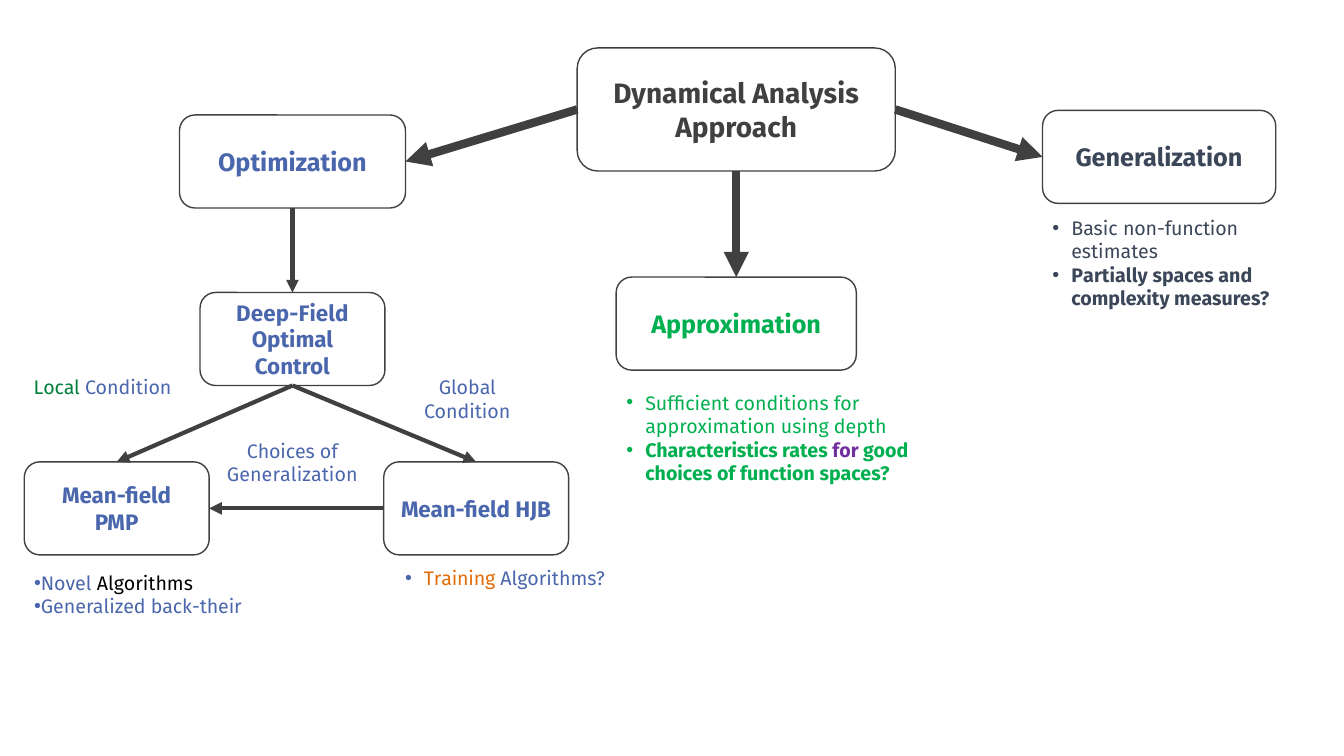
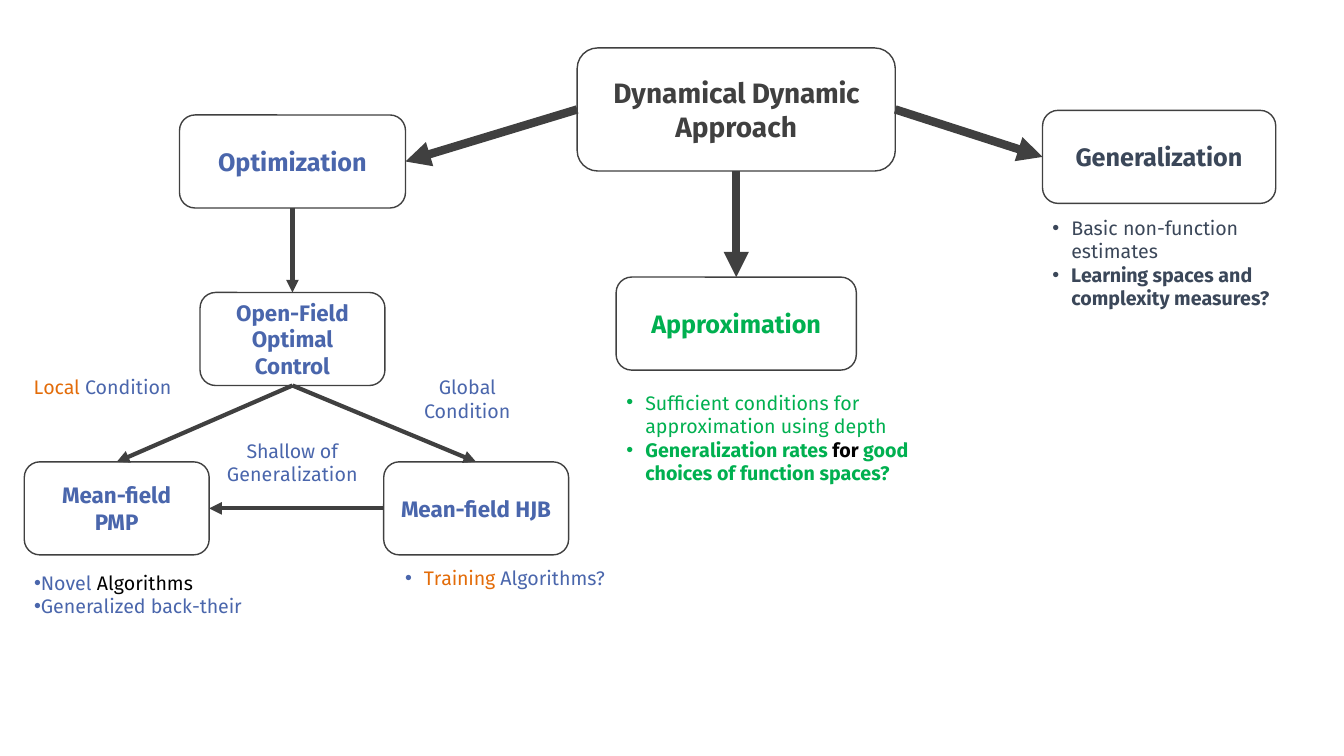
Analysis: Analysis -> Dynamic (806, 95)
Partially: Partially -> Learning (1110, 276)
Deep-Field: Deep-Field -> Open-Field (292, 314)
Local colour: green -> orange (57, 388)
Characteristics: Characteristics -> Generalization (711, 451)
for colour: purple -> black (846, 451)
Choices: Choices -> Shallow (281, 452)
